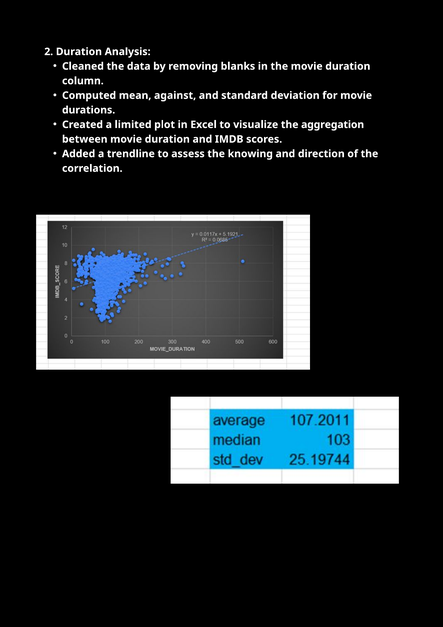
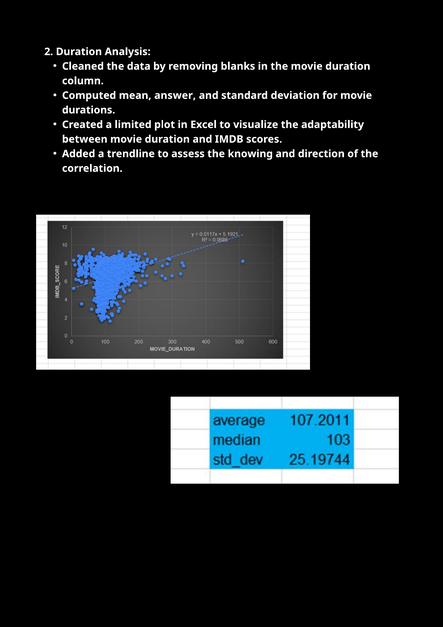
against: against -> answer (175, 95)
aggregation: aggregation -> adaptability (333, 125)
